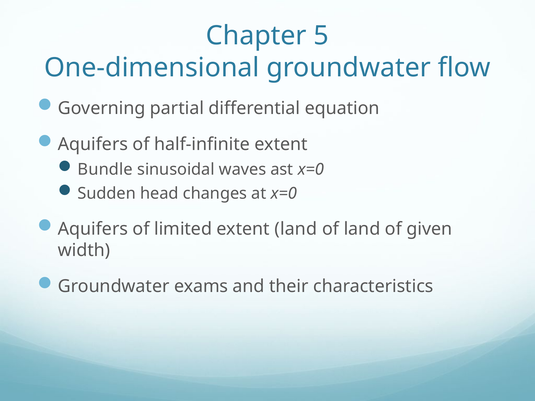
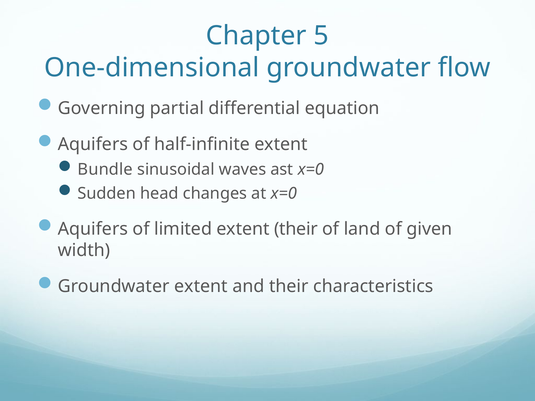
extent land: land -> their (296, 229)
Groundwater exams: exams -> extent (201, 287)
